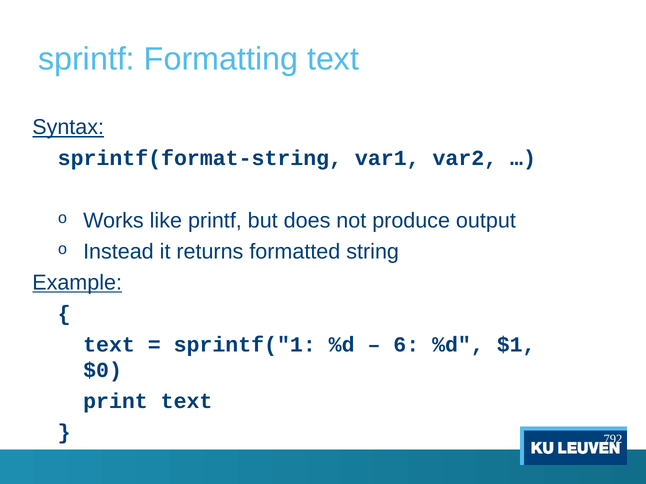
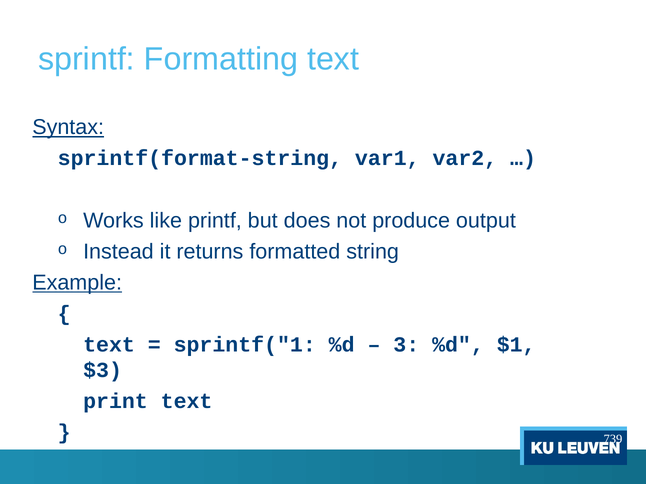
6: 6 -> 3 (406, 345)
$0: $0 -> $3 (103, 371)
792: 792 -> 739 (613, 440)
